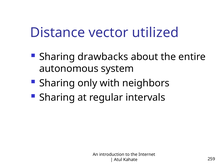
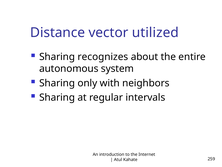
drawbacks: drawbacks -> recognizes (103, 57)
